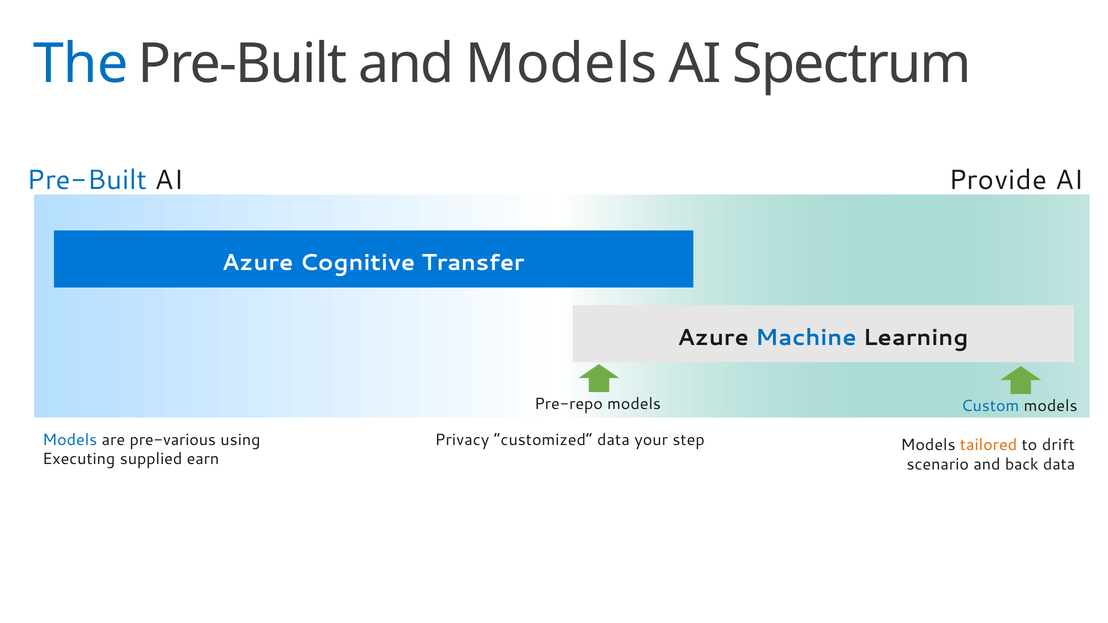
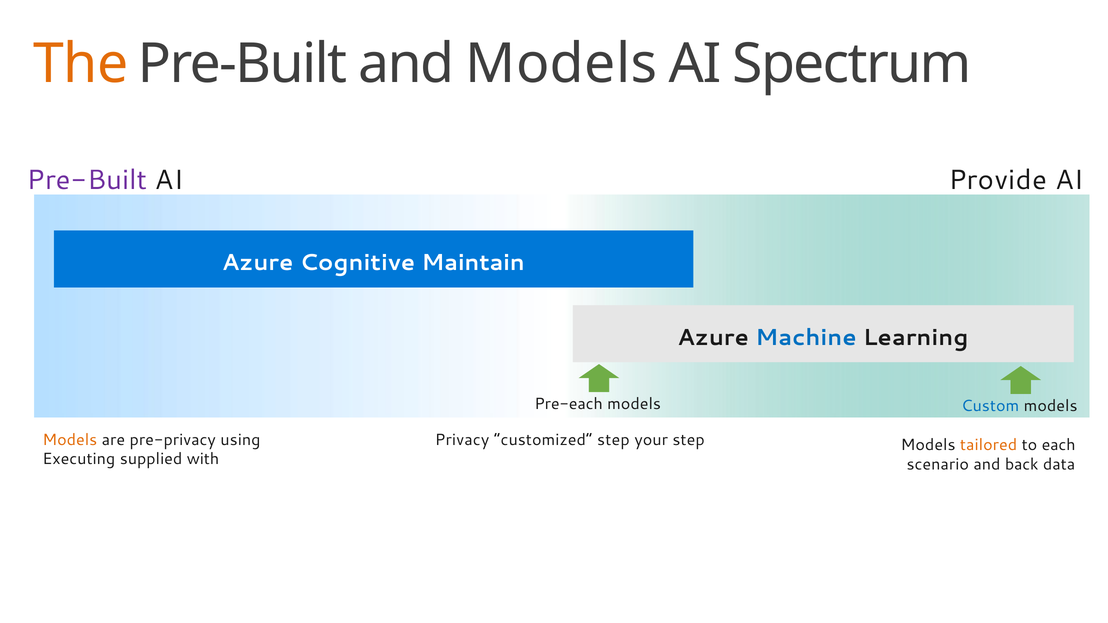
The colour: blue -> orange (81, 64)
Pre-Built colour: blue -> purple (87, 180)
Transfer: Transfer -> Maintain (473, 263)
Pre-repo: Pre-repo -> Pre-each (569, 404)
Models colour: blue -> orange (70, 440)
pre-various: pre-various -> pre-privacy (173, 440)
customized data: data -> step (613, 440)
drift: drift -> each (1059, 445)
earn: earn -> with (203, 459)
